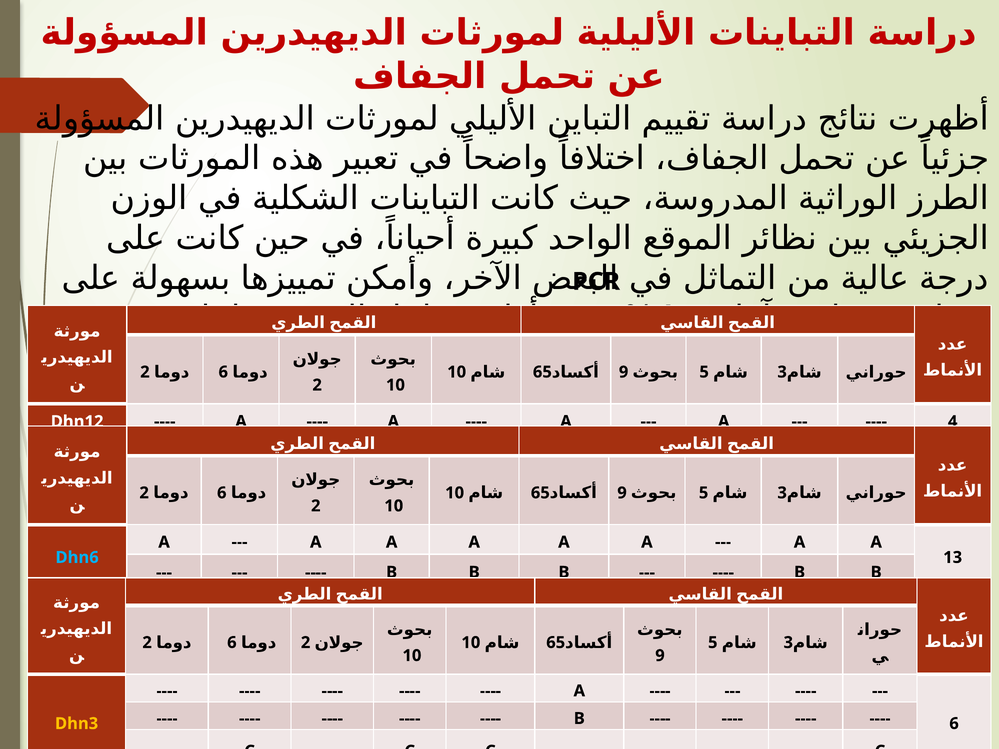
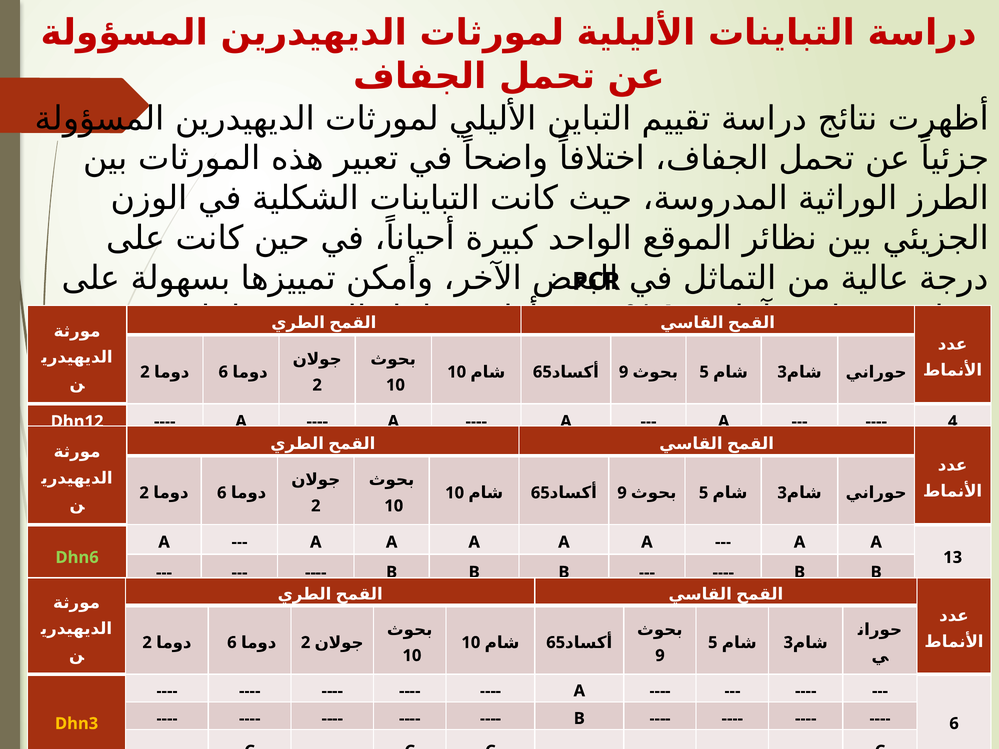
Dhn6 colour: light blue -> light green (77, 558)
